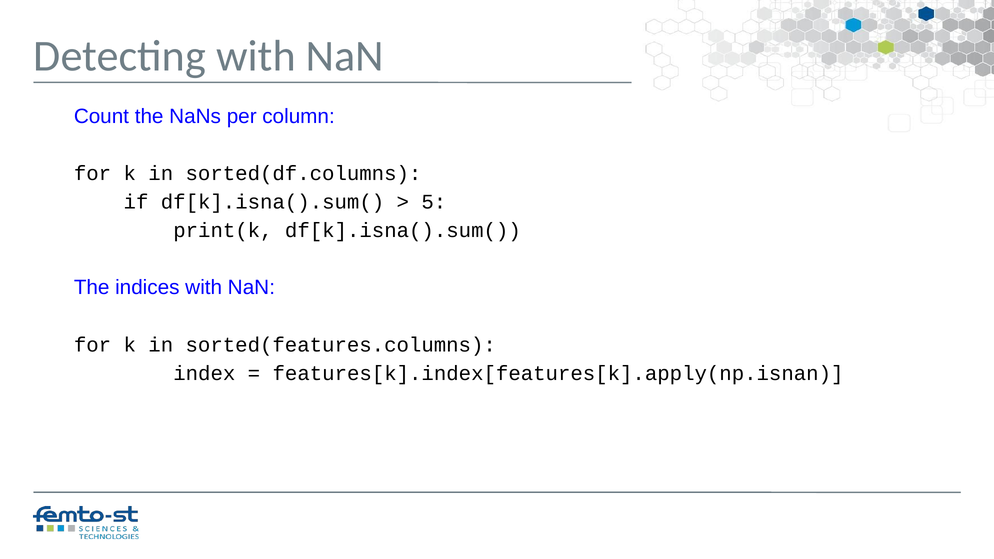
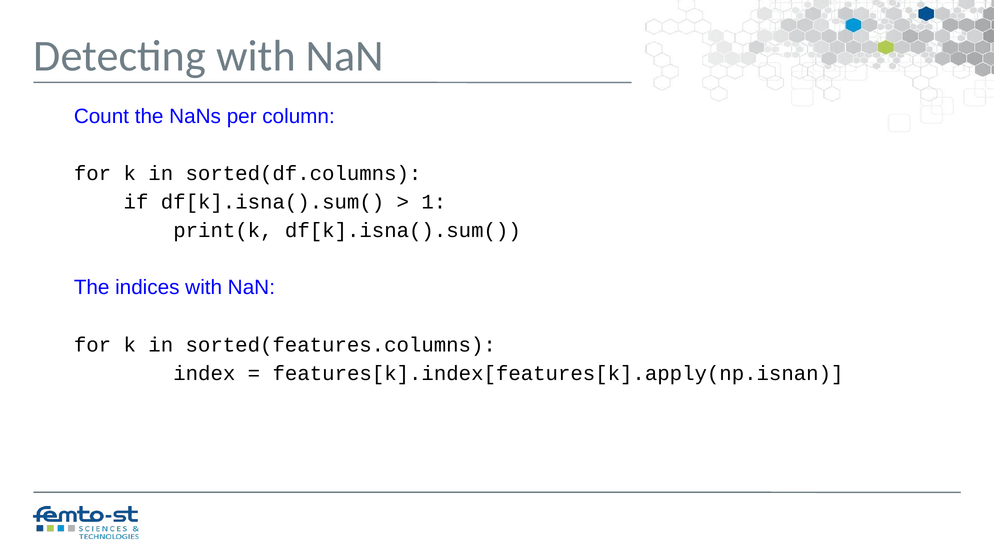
5: 5 -> 1 (434, 202)
